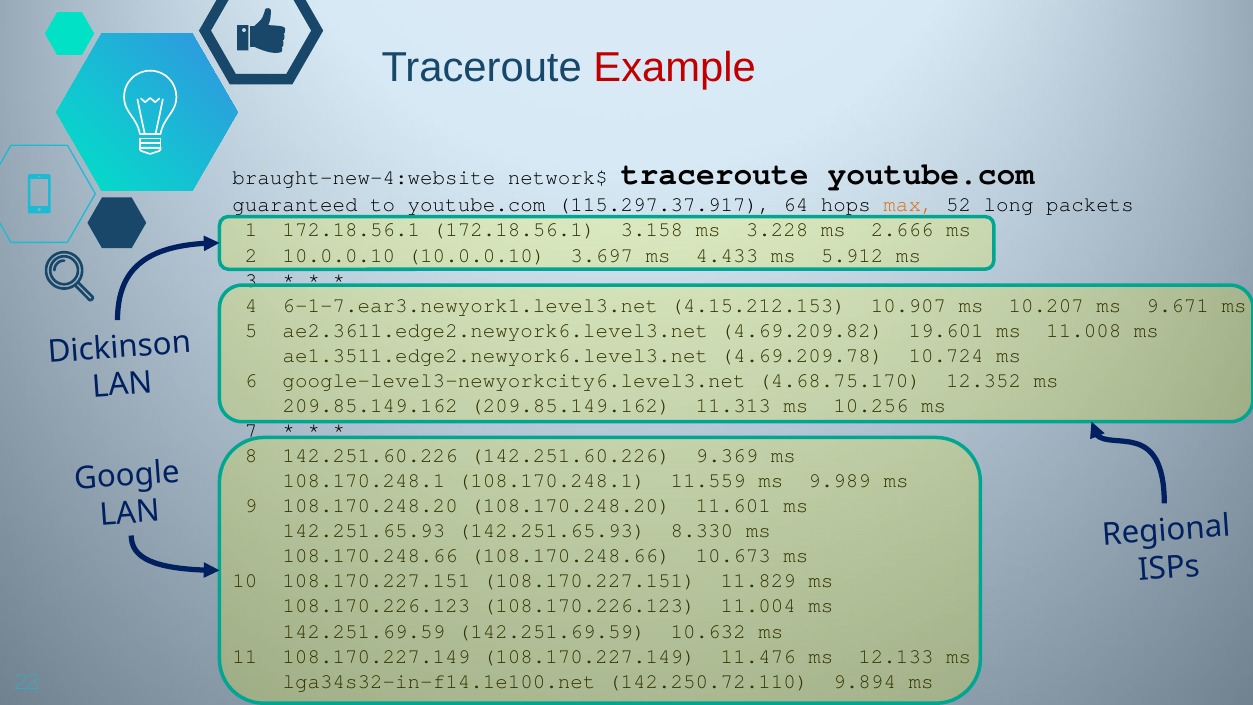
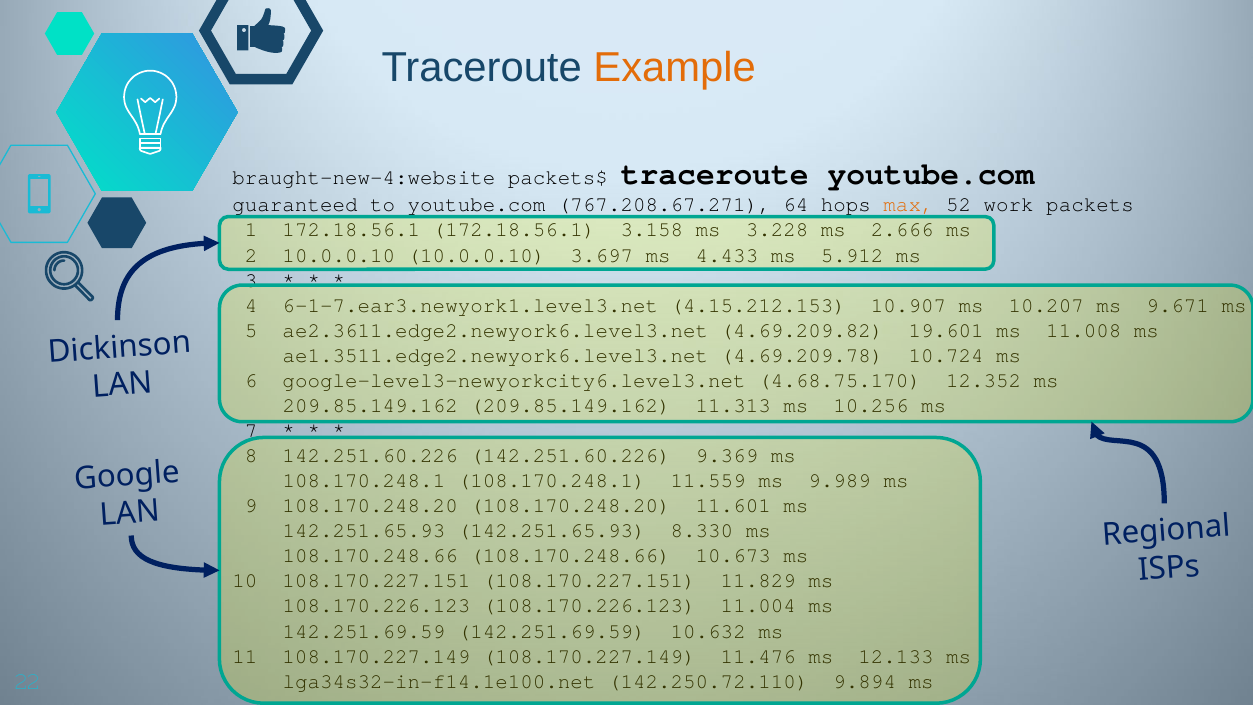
Example colour: red -> orange (675, 67)
network$: network$ -> packets$ (558, 178)
115.297.37.917: 115.297.37.917 -> 767.208.67.271 (664, 205)
long: long -> work (1009, 205)
